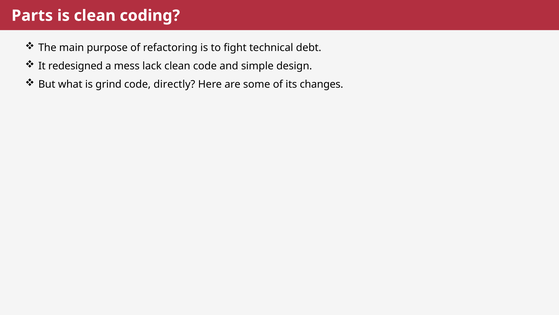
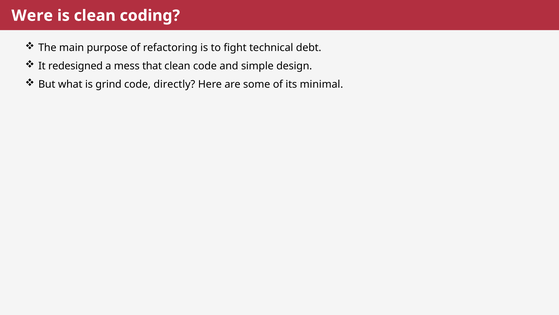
Parts: Parts -> Were (32, 16)
lack: lack -> that (152, 66)
changes: changes -> minimal (321, 84)
